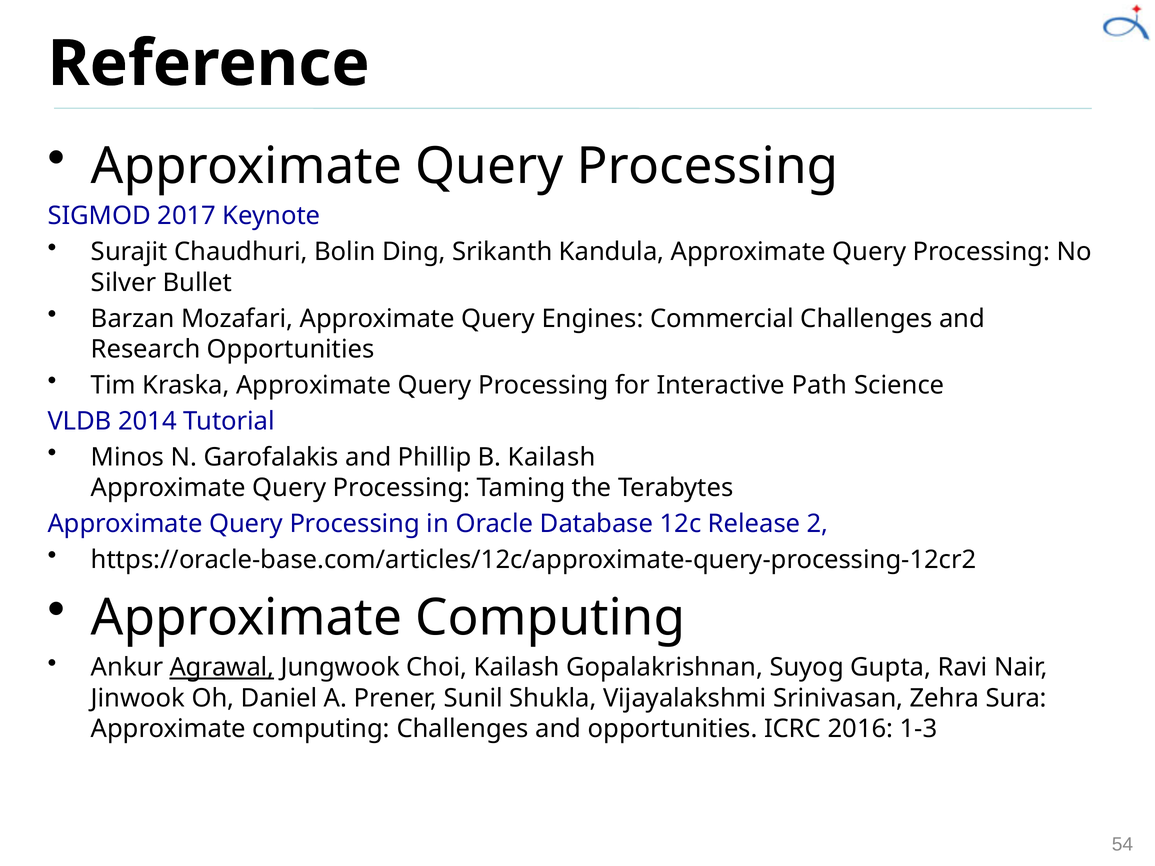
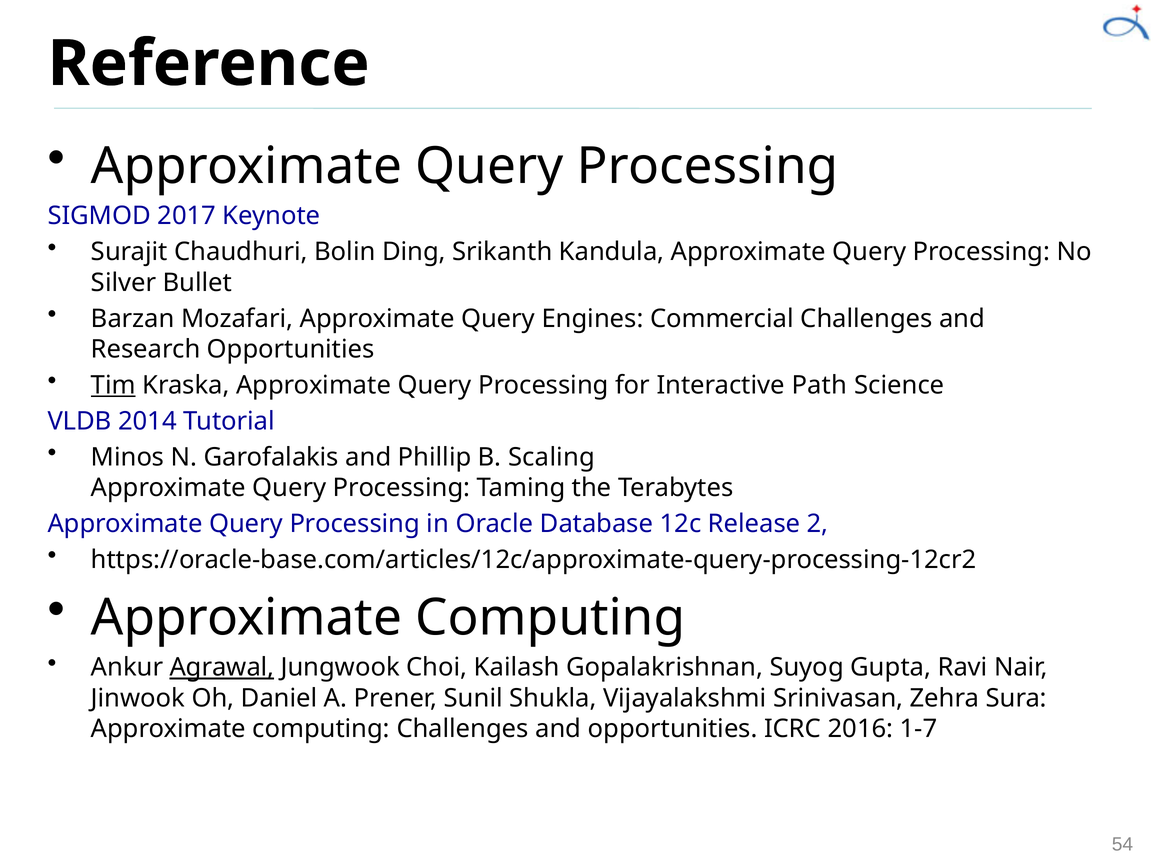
Tim underline: none -> present (113, 385)
B Kailash: Kailash -> Scaling (552, 457)
1-3: 1-3 -> 1-7 (918, 729)
